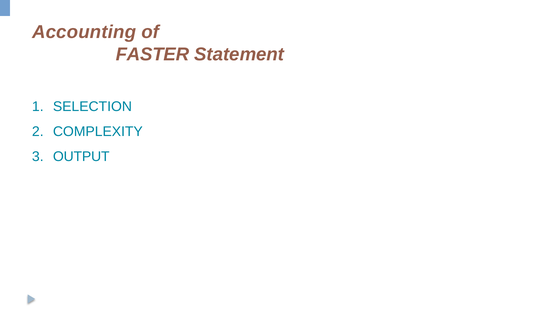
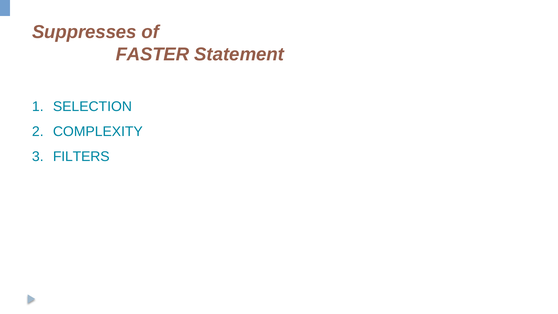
Accounting: Accounting -> Suppresses (84, 32)
OUTPUT: OUTPUT -> FILTERS (81, 157)
